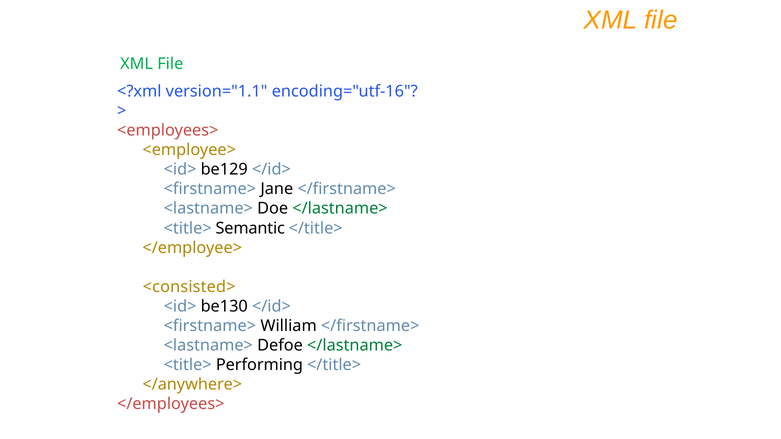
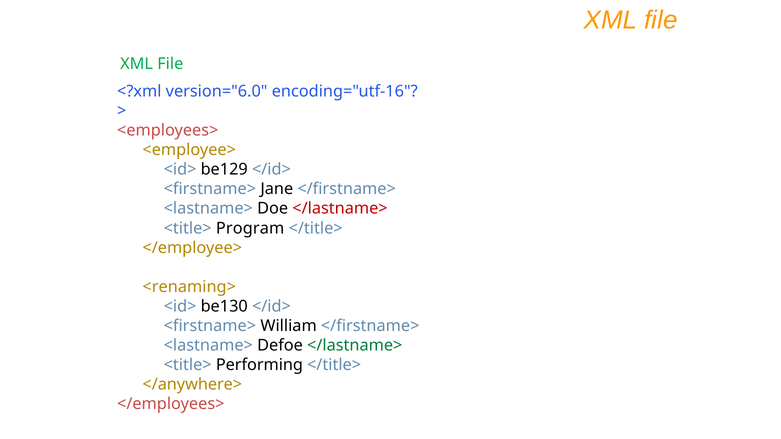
version="1.1: version="1.1 -> version="6.0 (217, 92)
</lastname> colour: green -> red (340, 209)
Semantic: Semantic -> Program (250, 228)
<consisted>: <consisted> -> <renaming> (189, 287)
